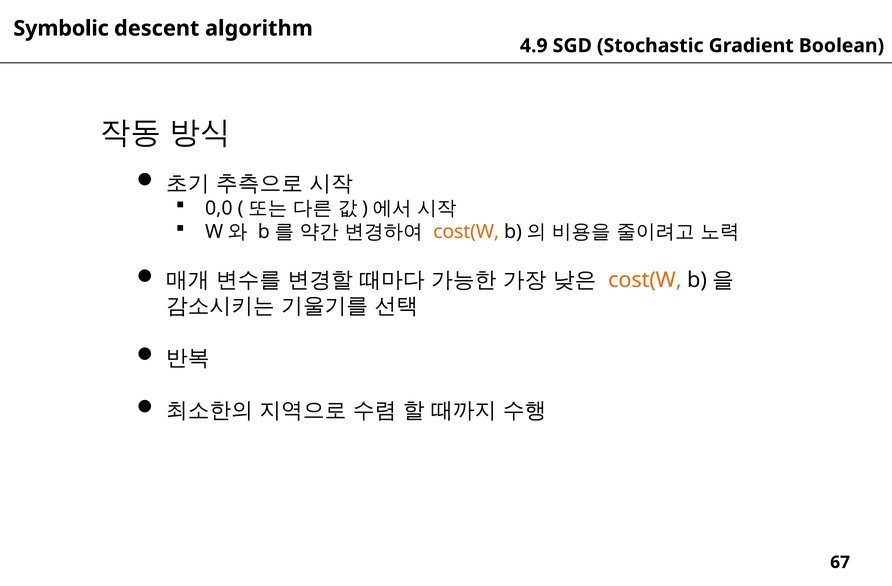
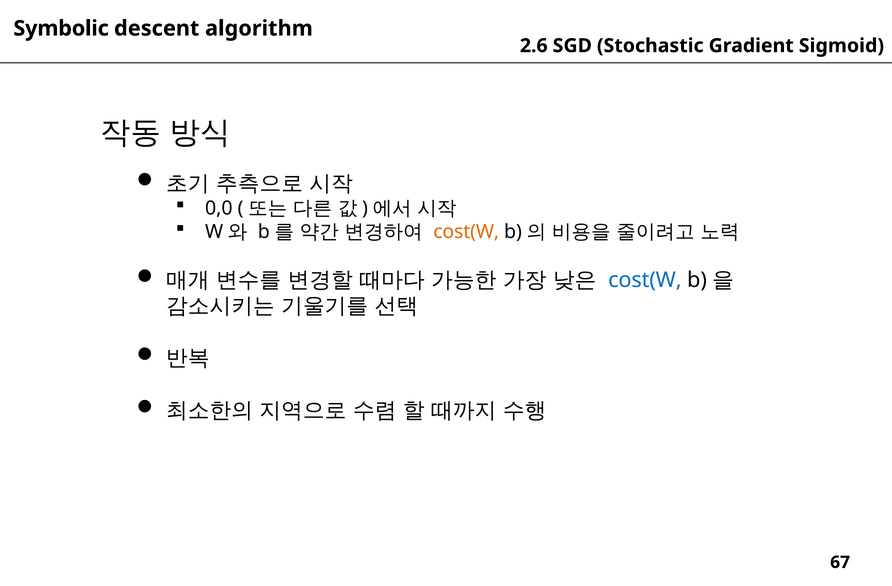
4.9: 4.9 -> 2.6 (534, 46)
Boolean: Boolean -> Sigmoid (841, 46)
cost(W colour: orange -> blue (645, 280)
